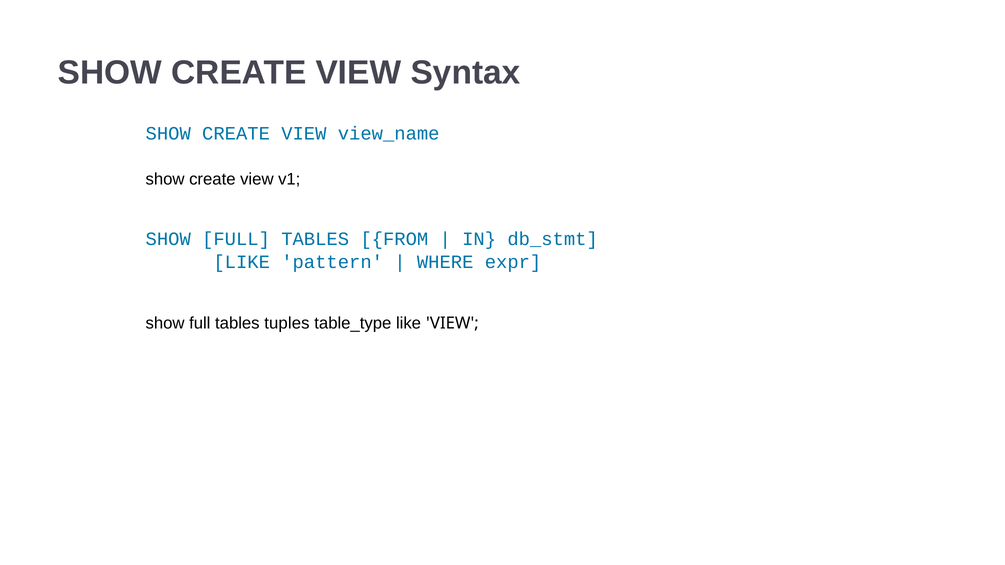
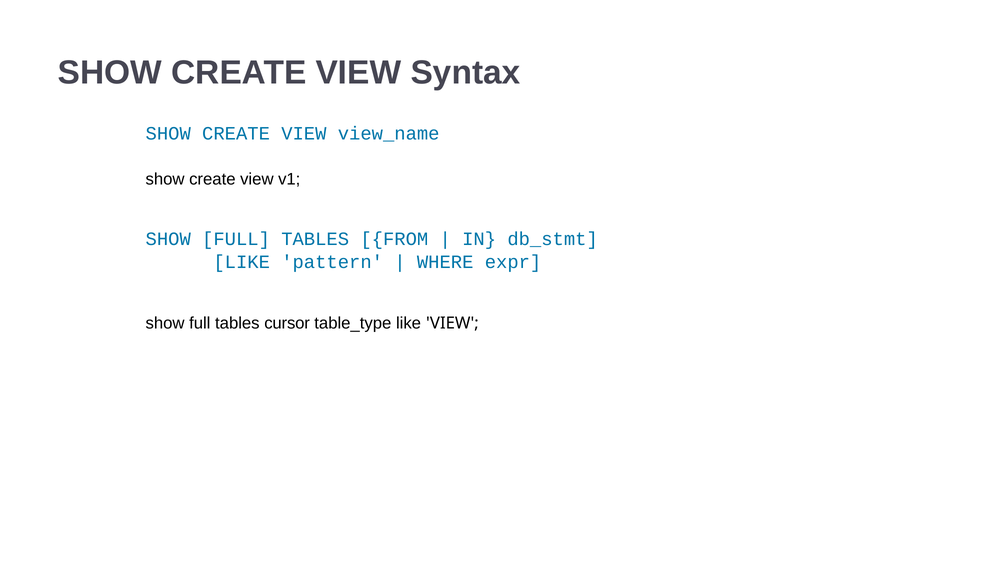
tuples: tuples -> cursor (287, 324)
